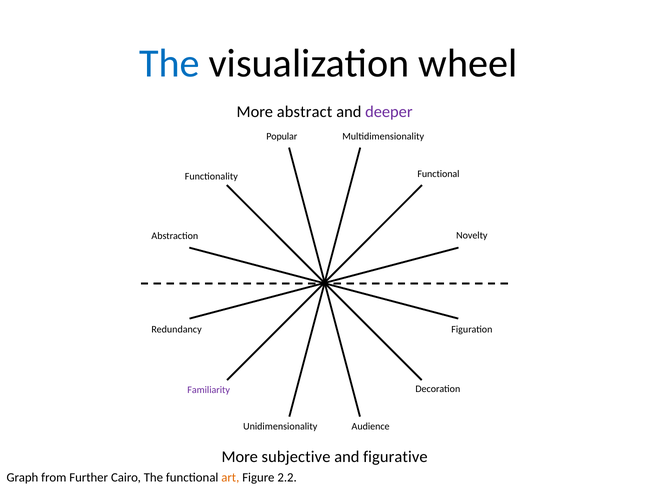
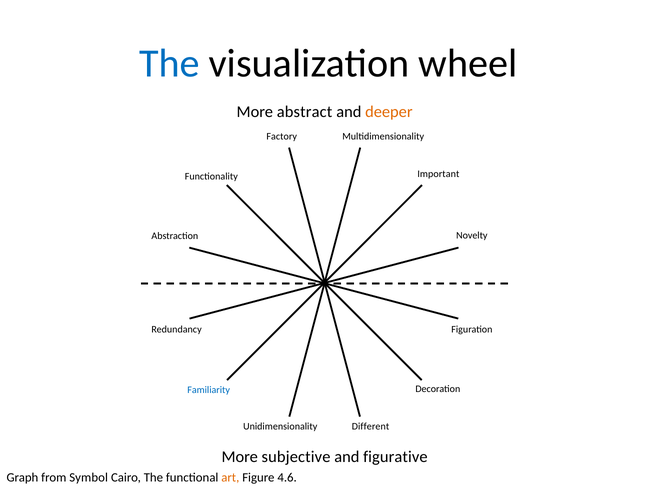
deeper colour: purple -> orange (389, 112)
Popular: Popular -> Factory (282, 136)
Functional: Functional -> Important (438, 174)
Familiarity colour: purple -> blue (209, 390)
Audience: Audience -> Different (371, 426)
Further: Further -> Symbol (89, 477)
2.2: 2.2 -> 4.6 (287, 477)
